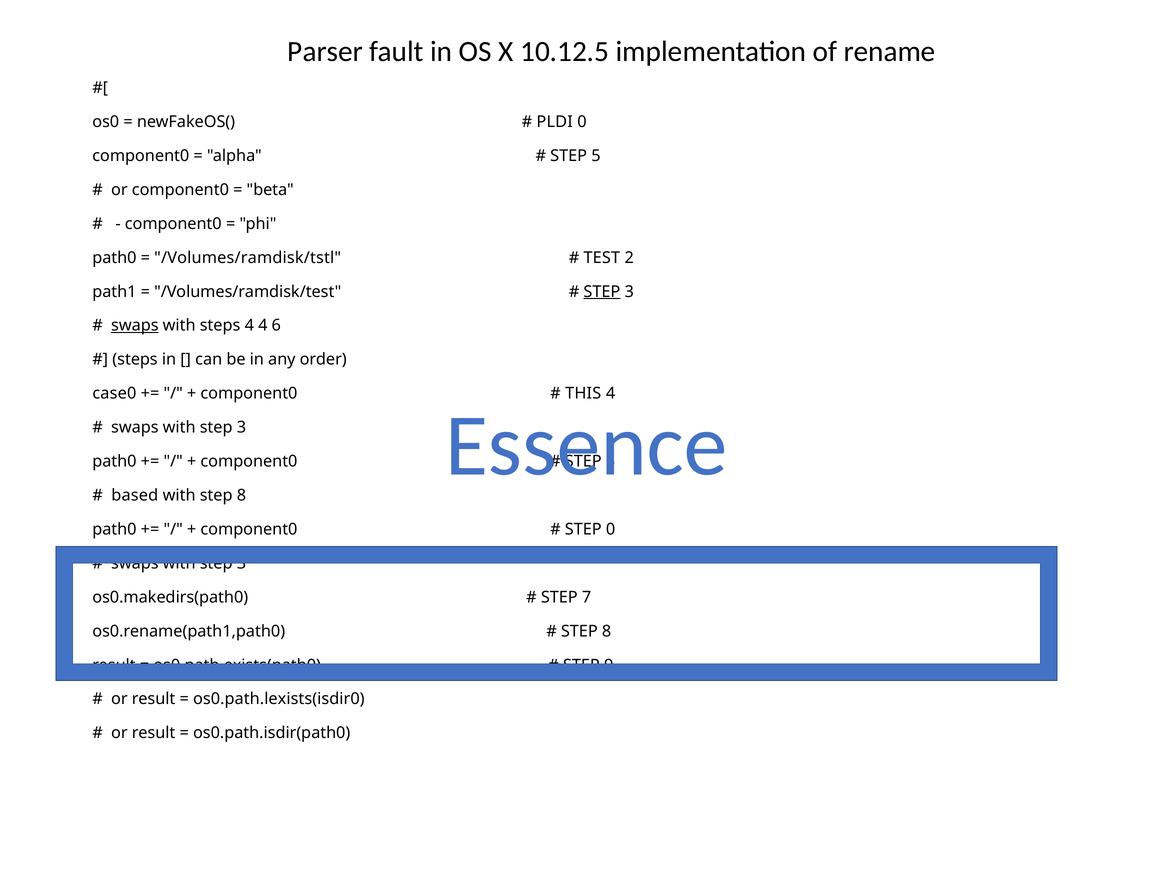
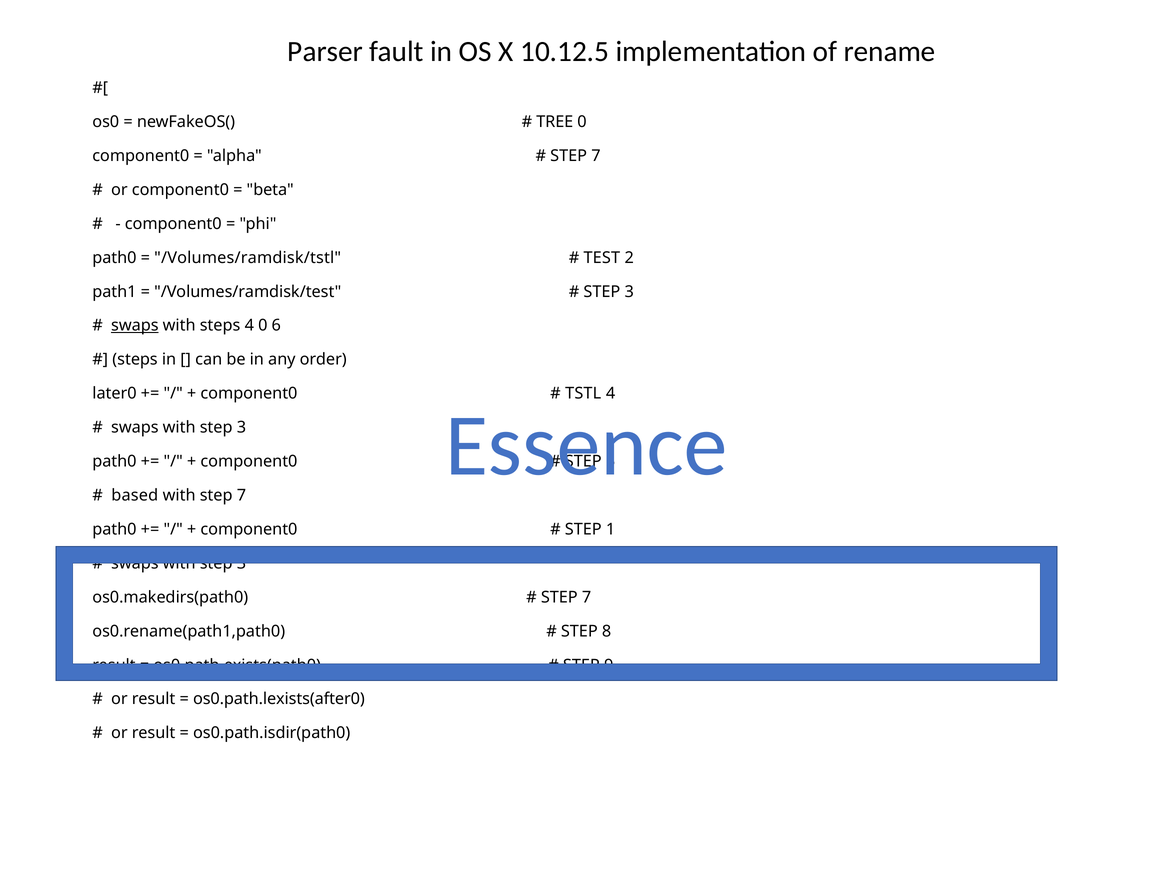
PLDI: PLDI -> TREE (555, 122)
5: 5 -> 7 (596, 156)
STEP underline: present -> none (602, 292)
4 4: 4 -> 0 (263, 326)
case0: case0 -> later0 (114, 393)
THIS: THIS -> TSTL (583, 393)
with step 8: 8 -> 7 (241, 495)
STEP 0: 0 -> 1 (611, 529)
os0.path.lexists(isdir0: os0.path.lexists(isdir0 -> os0.path.lexists(after0 (279, 699)
